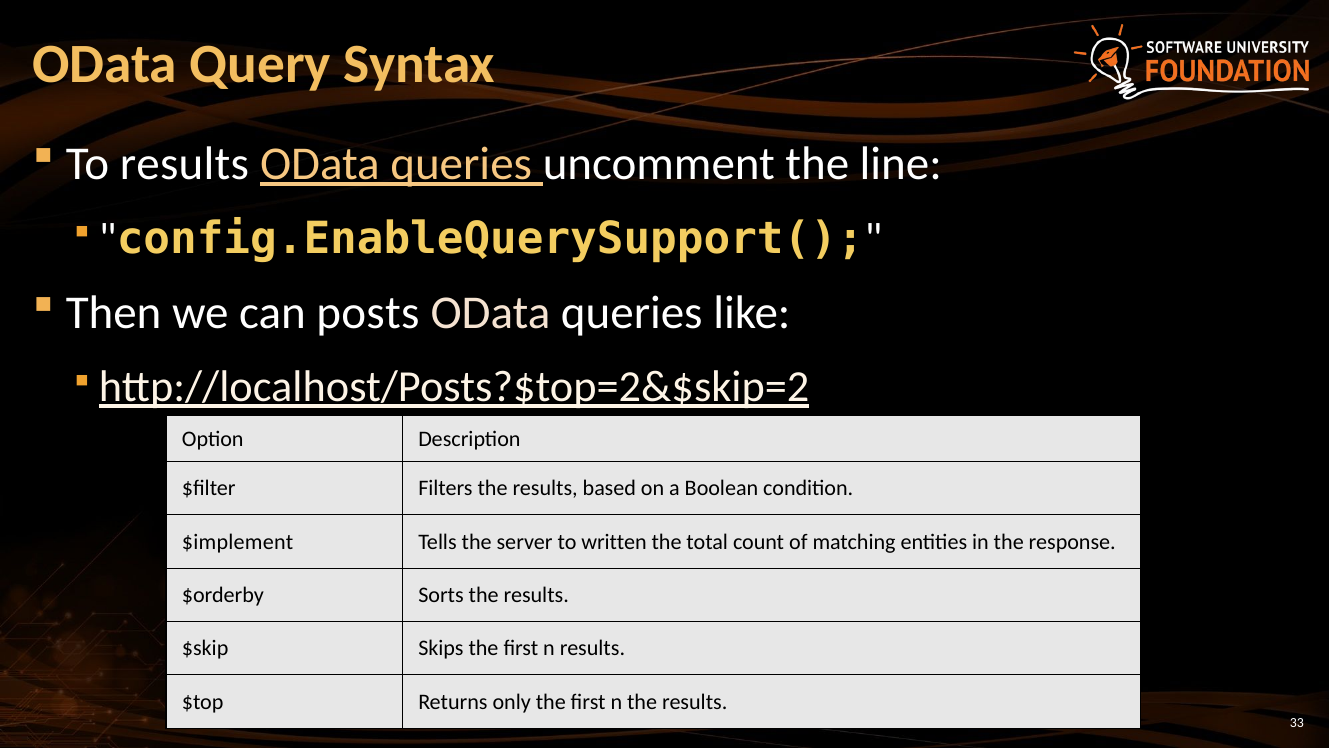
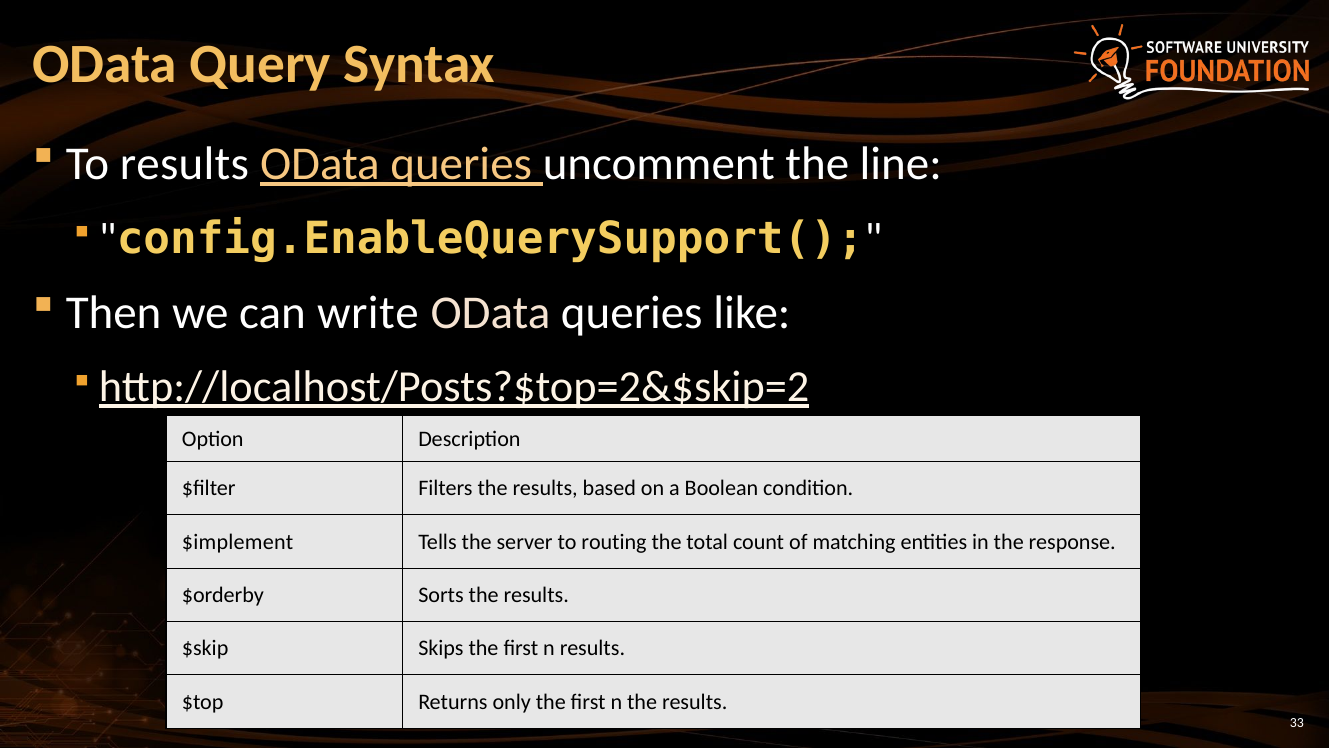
posts: posts -> write (368, 313)
written: written -> routing (614, 542)
